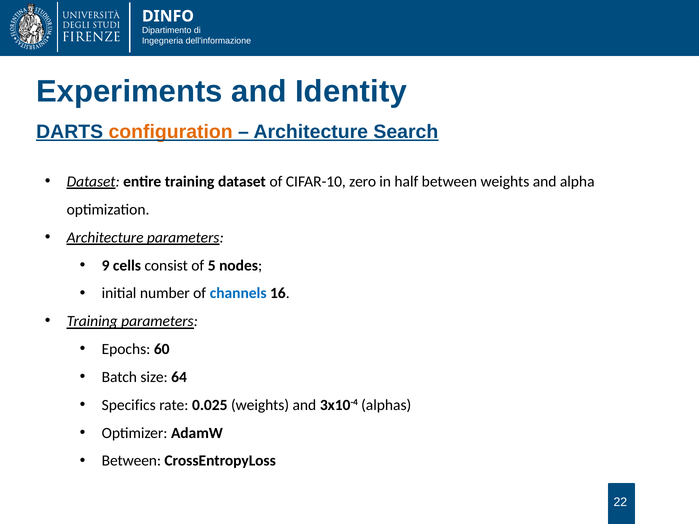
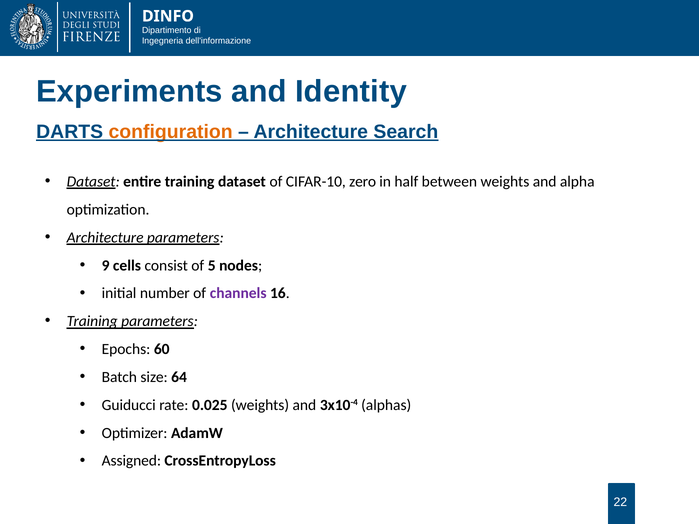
channels colour: blue -> purple (238, 293)
Specifics: Specifics -> Guiducci (129, 405)
Between: Between -> Assigned (131, 461)
